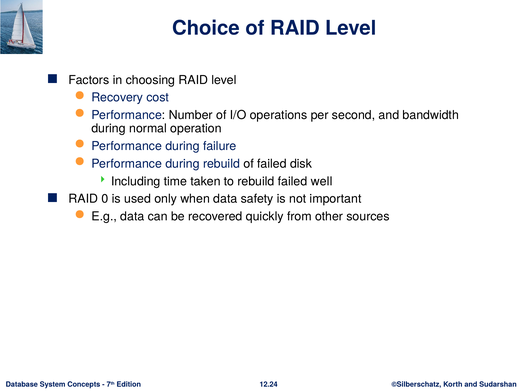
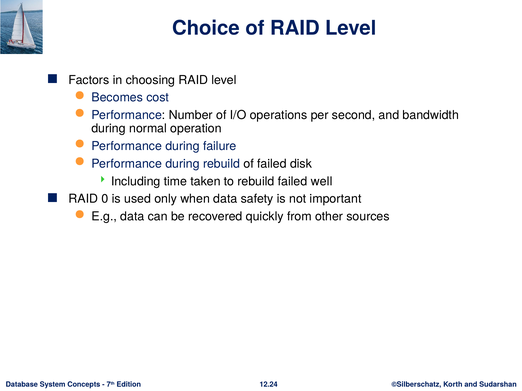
Recovery: Recovery -> Becomes (117, 98)
